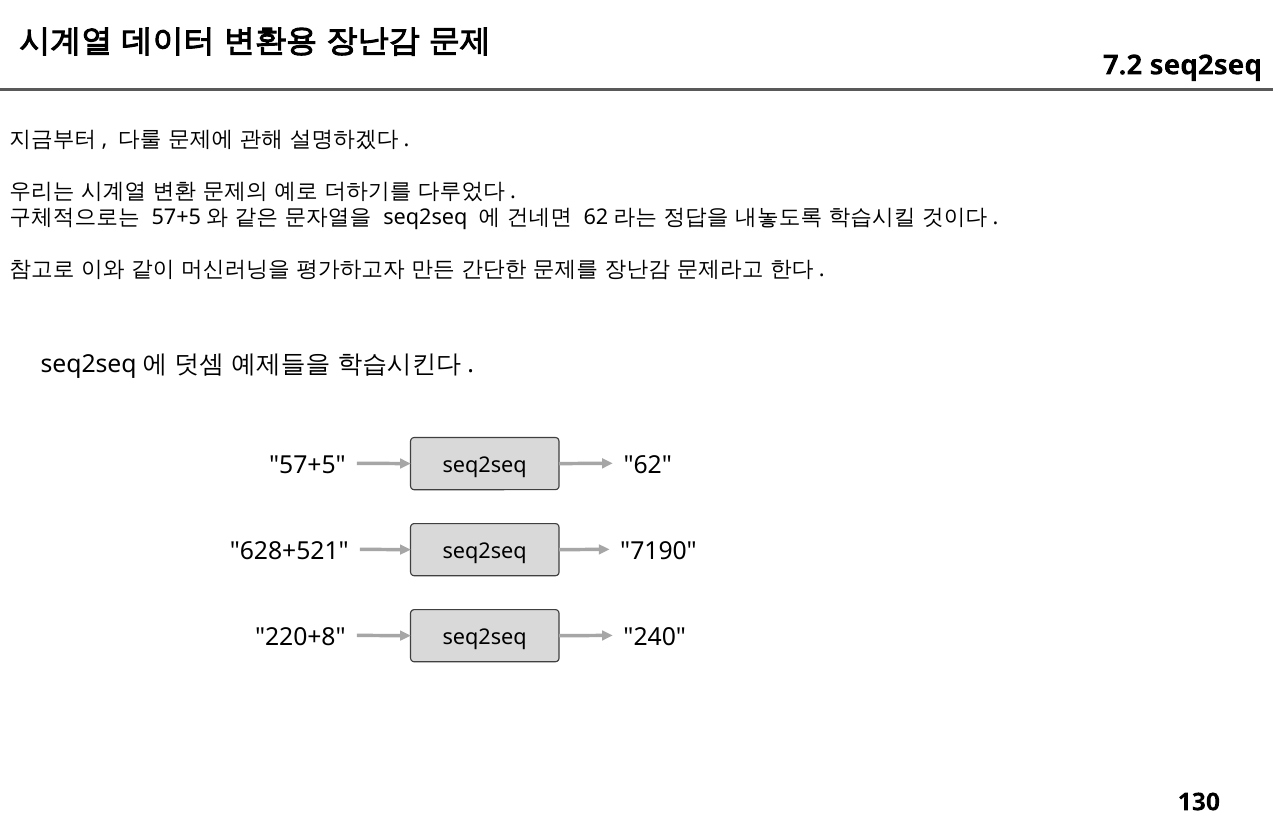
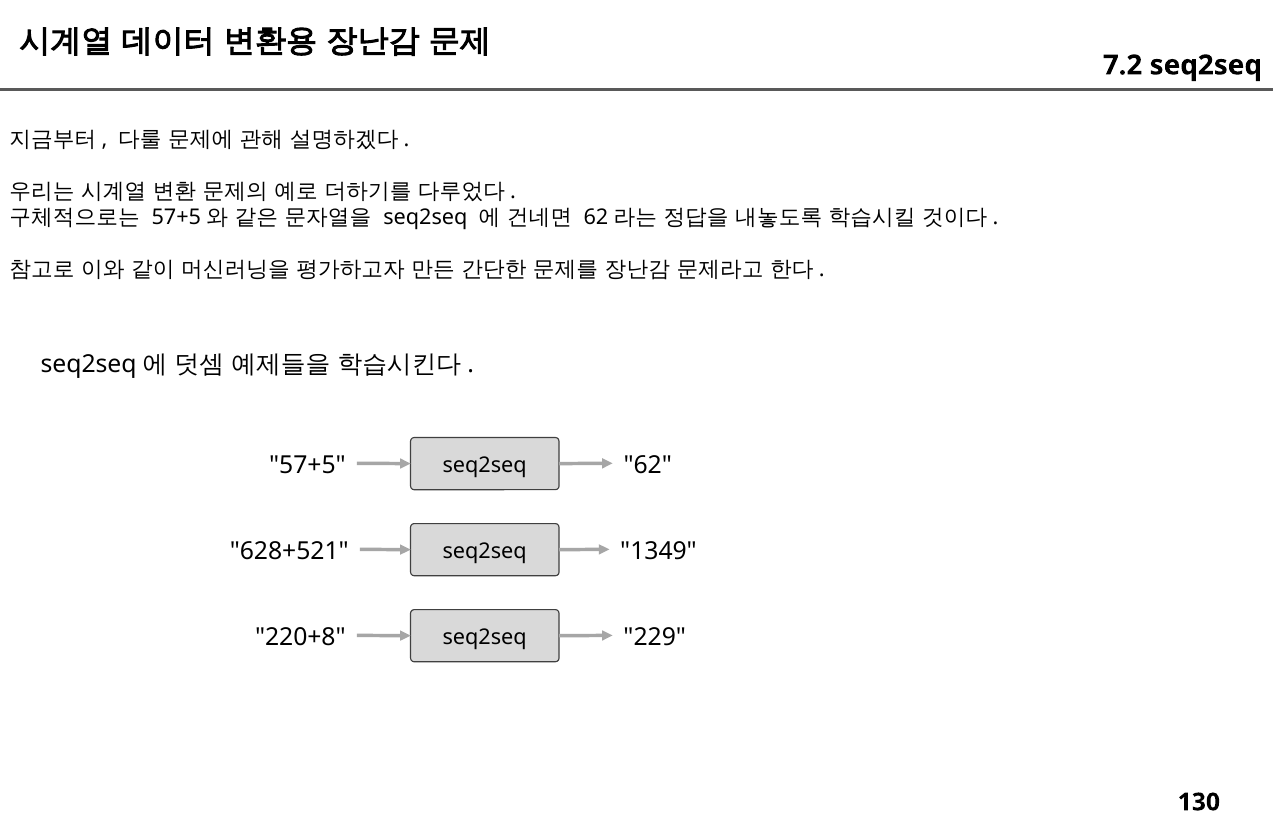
7190: 7190 -> 1349 (659, 551)
240: 240 -> 229 (655, 637)
